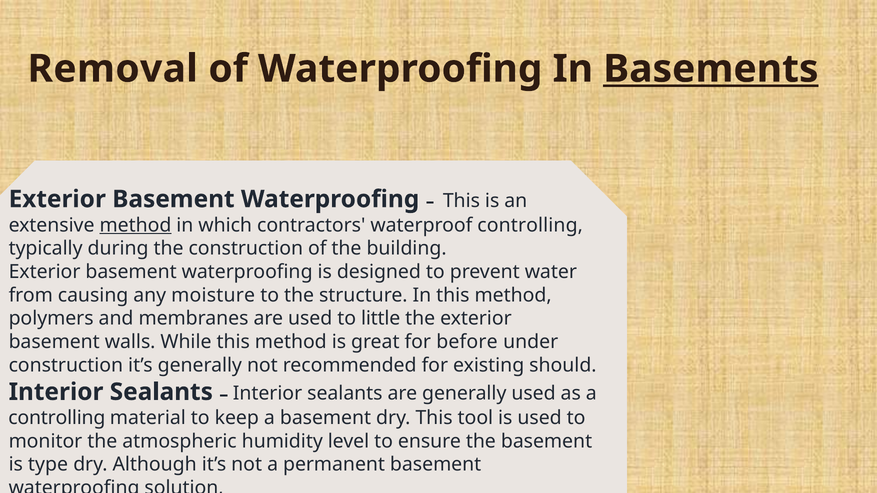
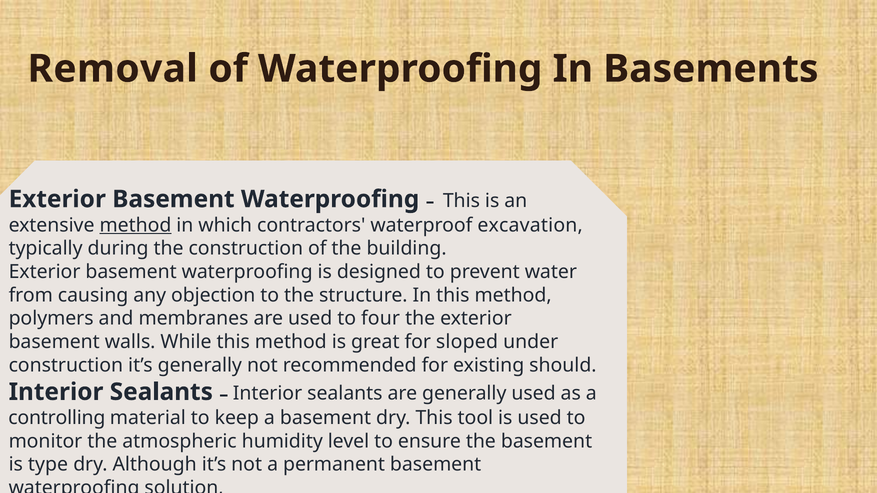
Basements underline: present -> none (711, 69)
waterproof controlling: controlling -> excavation (530, 225)
moisture: moisture -> objection (213, 295)
little: little -> four (381, 319)
before: before -> sloped (467, 342)
